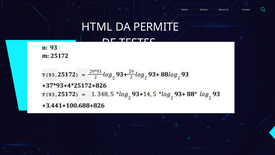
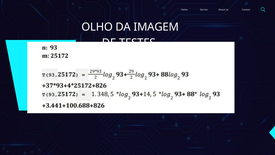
HTML: HTML -> OLHO (97, 27)
PERMITE: PERMITE -> IMAGEM (156, 27)
